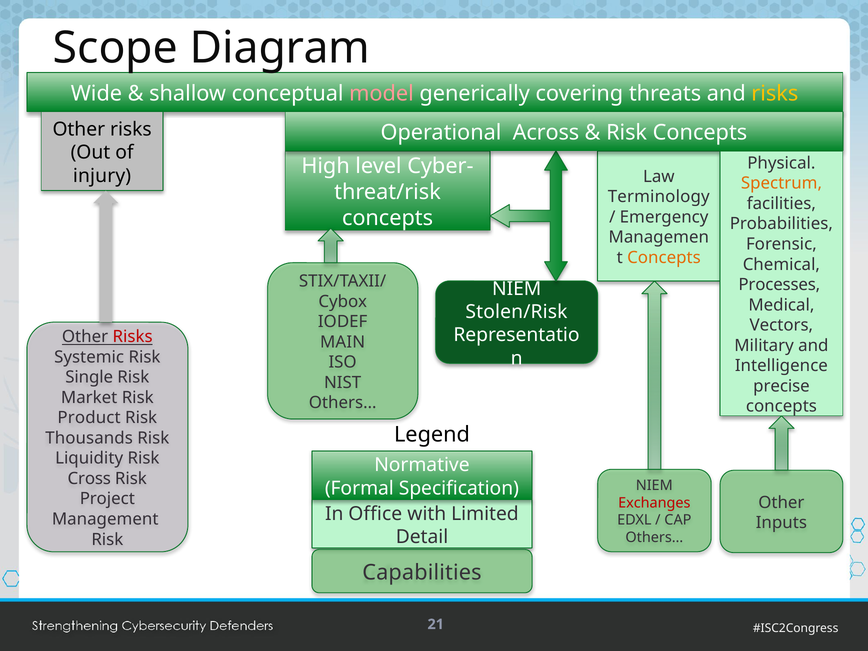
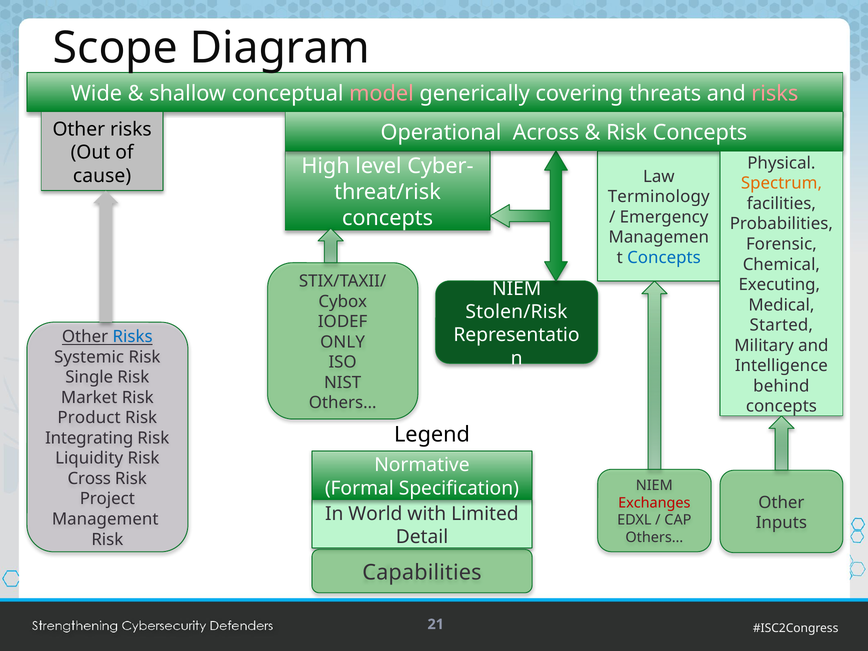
risks colour: yellow -> pink (775, 94)
injury: injury -> cause (102, 176)
Concepts colour: orange -> blue (664, 258)
Processes: Processes -> Executing (779, 285)
Vectors: Vectors -> Started (781, 325)
Risks colour: red -> blue (133, 337)
MAIN: MAIN -> ONLY (343, 342)
precise: precise -> behind (781, 386)
Thousands: Thousands -> Integrating (89, 438)
Office: Office -> World (375, 514)
